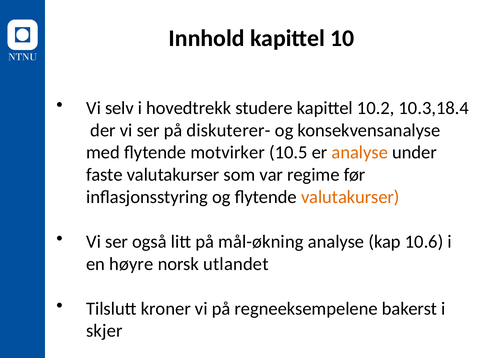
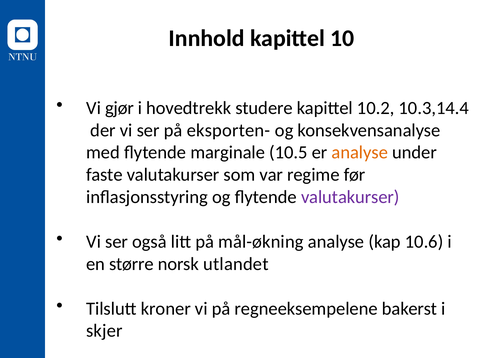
selv: selv -> gjør (119, 108)
10.3,18.4: 10.3,18.4 -> 10.3,14.4 (434, 108)
diskuterer-: diskuterer- -> eksporten- (229, 130)
motvirker: motvirker -> marginale (228, 152)
valutakurser colour: orange -> purple (350, 197)
høyre: høyre -> større (131, 264)
